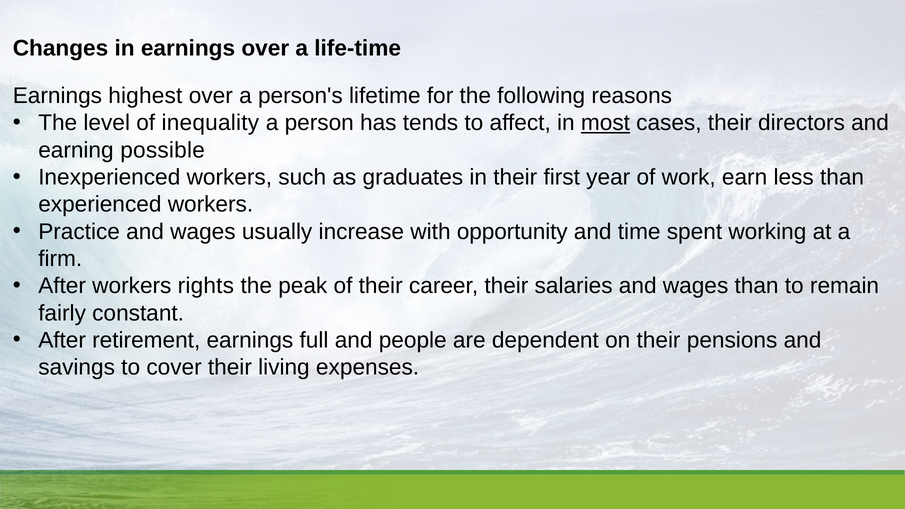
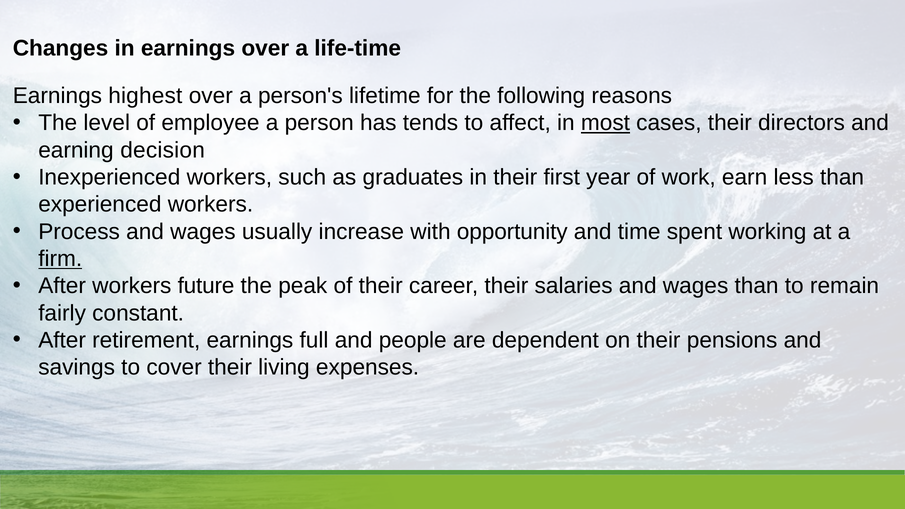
inequality: inequality -> employee (210, 123)
possible: possible -> decision (163, 150)
Practice: Practice -> Process (79, 232)
firm underline: none -> present (60, 259)
rights: rights -> future (206, 286)
